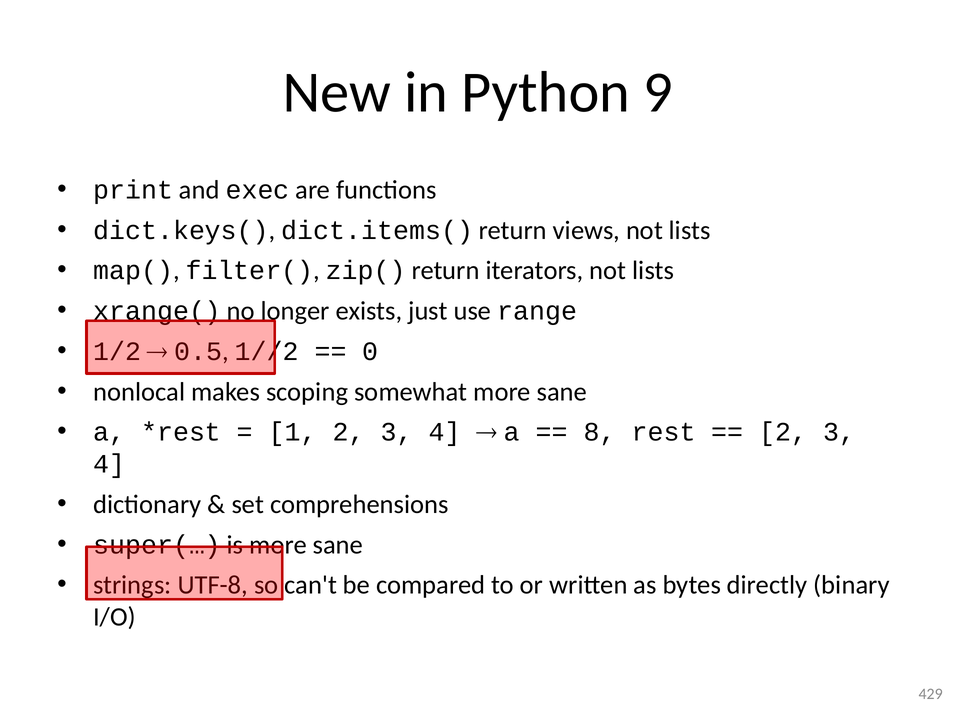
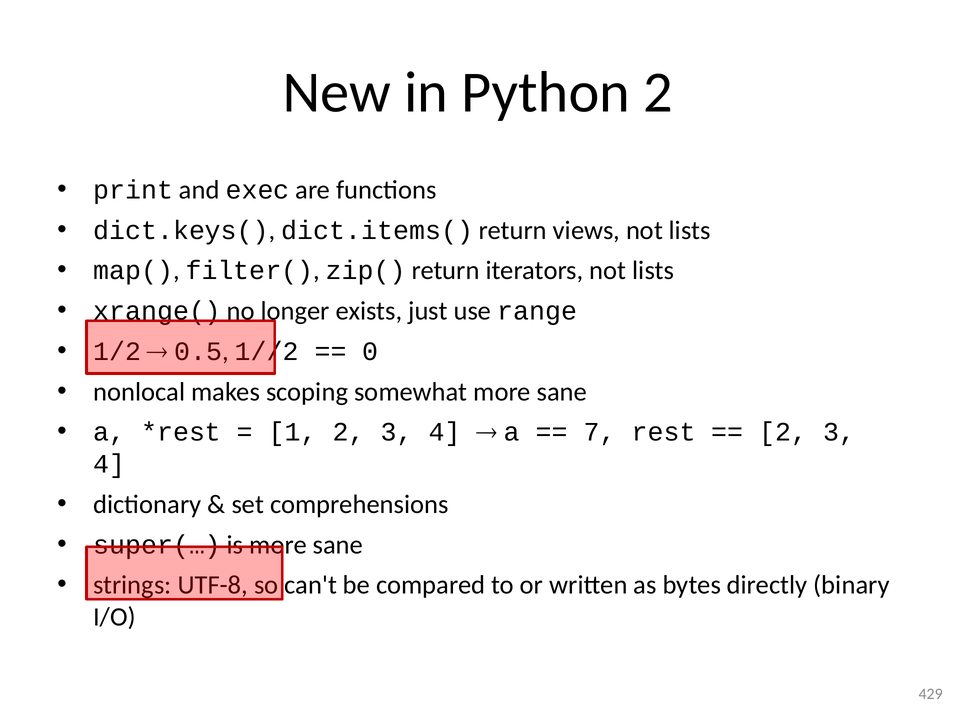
Python 9: 9 -> 2 (658, 93)
8: 8 -> 7 (600, 432)
